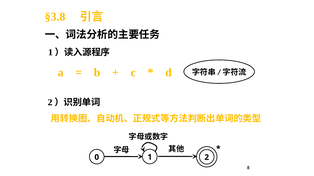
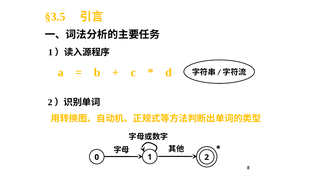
§3.8: §3.8 -> §3.5 (55, 17)
